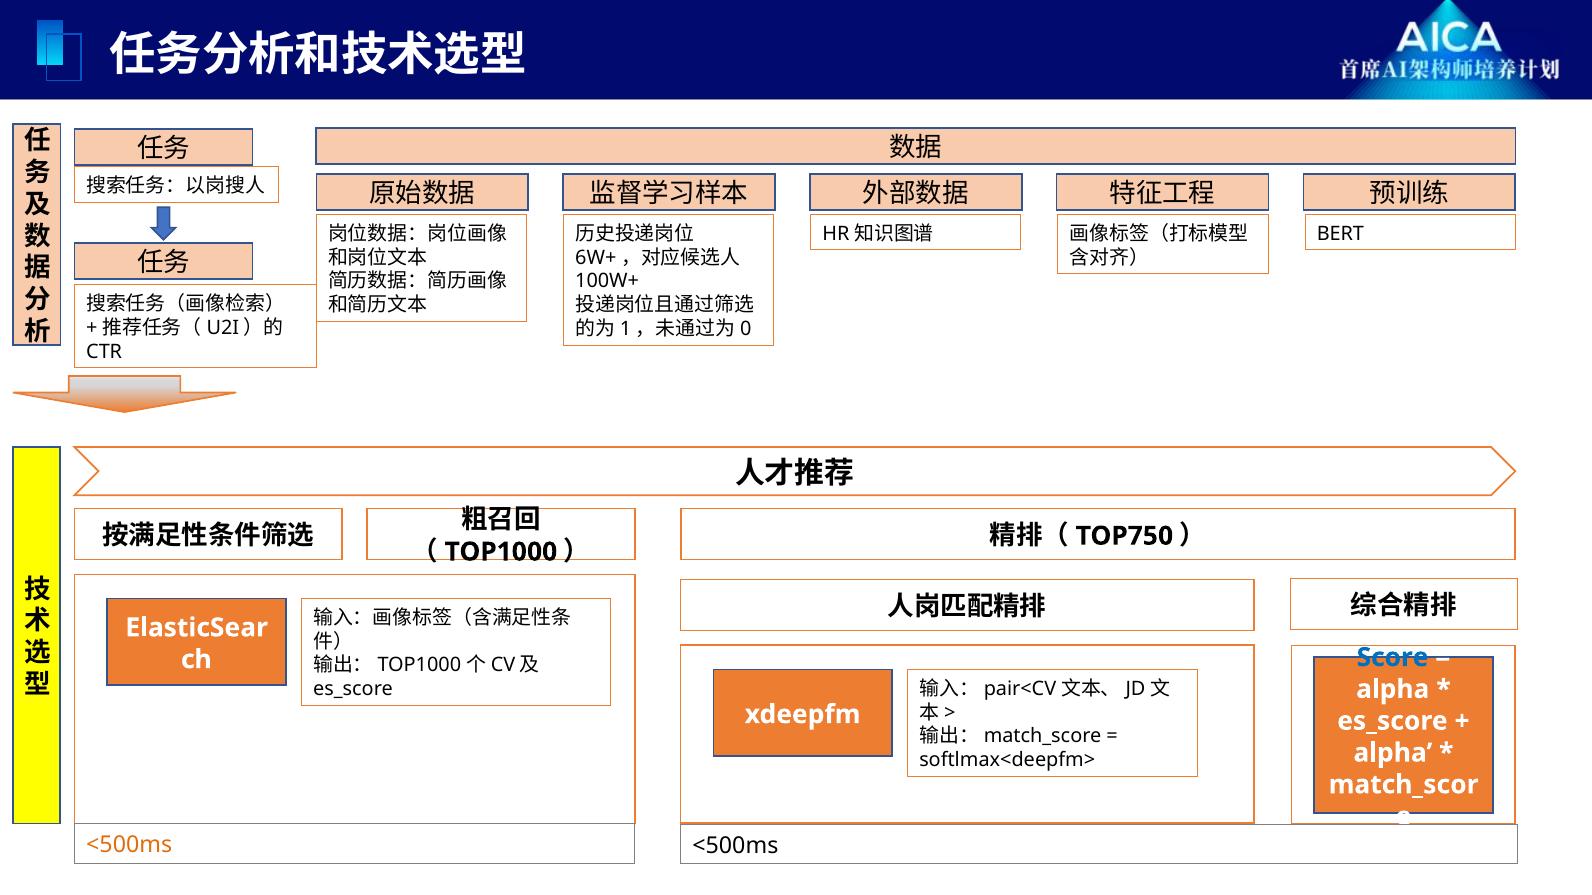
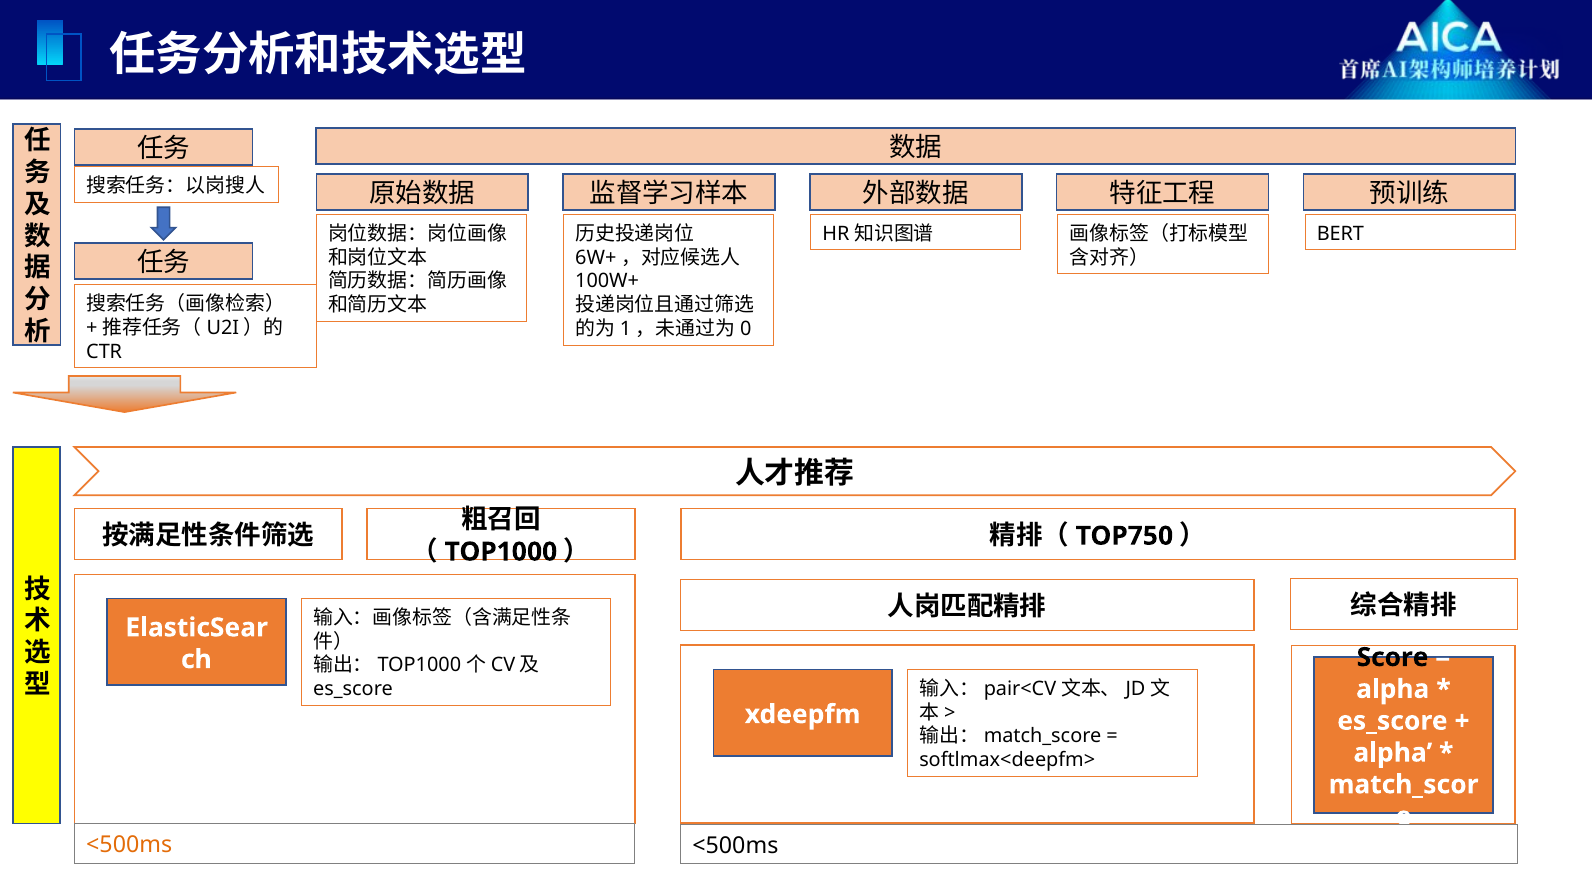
Score colour: blue -> black (1393, 658)
